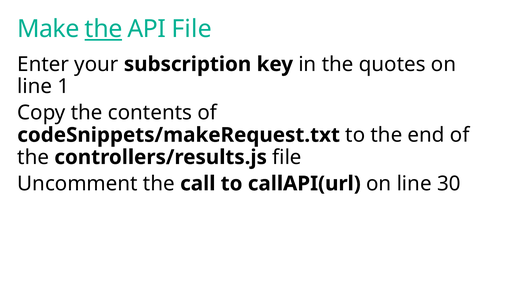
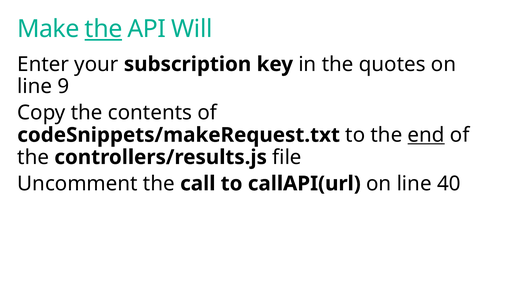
API File: File -> Will (192, 29)
1: 1 -> 9 (63, 86)
end underline: none -> present (426, 135)
30: 30 -> 40 (449, 184)
